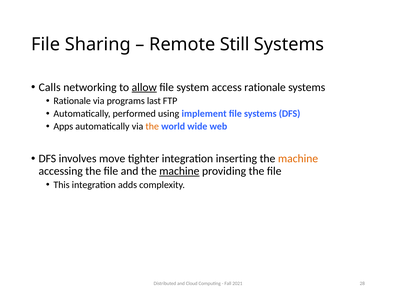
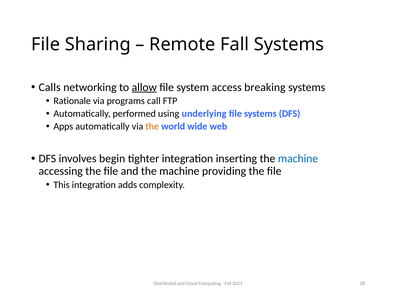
Remote Still: Still -> Fall (235, 44)
access rationale: rationale -> breaking (265, 87)
last: last -> call (154, 101)
implement: implement -> underlying (204, 114)
move: move -> begin (112, 159)
machine colour: orange -> blue (298, 159)
machine underline: present -> none (179, 171)
